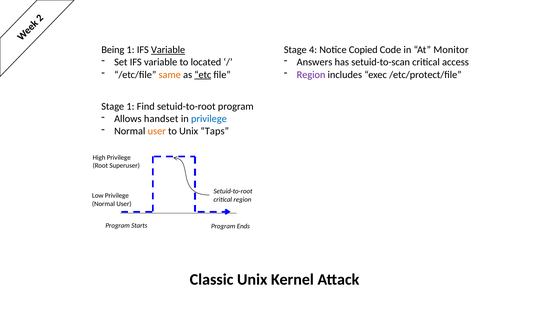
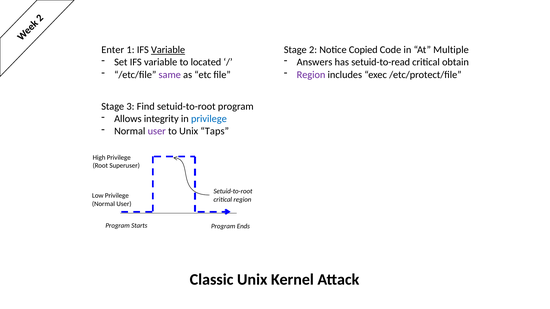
Being: Being -> Enter (113, 50)
Stage 4: 4 -> 2 (313, 50)
Monitor: Monitor -> Multiple (451, 50)
setuid-to-scan: setuid-to-scan -> setuid-to-read (381, 62)
access: access -> obtain (455, 62)
same colour: orange -> purple (170, 75)
etc underline: present -> none (203, 75)
Stage 1: 1 -> 3 (130, 106)
handset: handset -> integrity (161, 119)
user colour: orange -> purple (157, 131)
